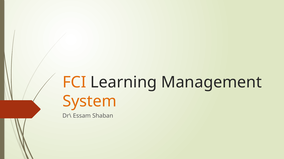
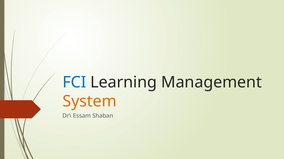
FCI colour: orange -> blue (74, 83)
